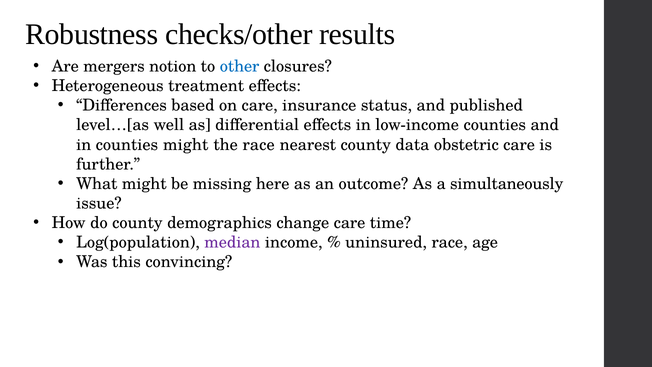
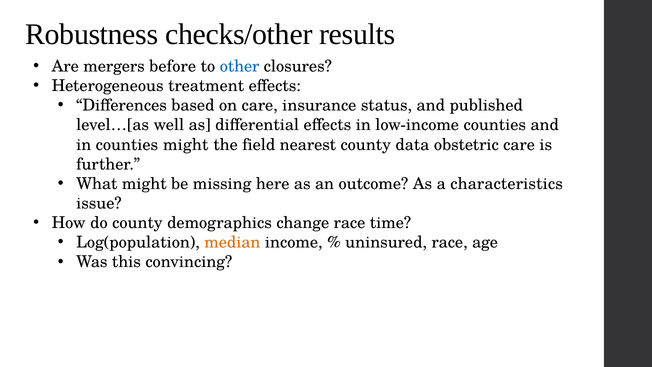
notion: notion -> before (173, 66)
the race: race -> field (259, 145)
simultaneously: simultaneously -> characteristics (507, 184)
change care: care -> race (349, 223)
median colour: purple -> orange (232, 242)
